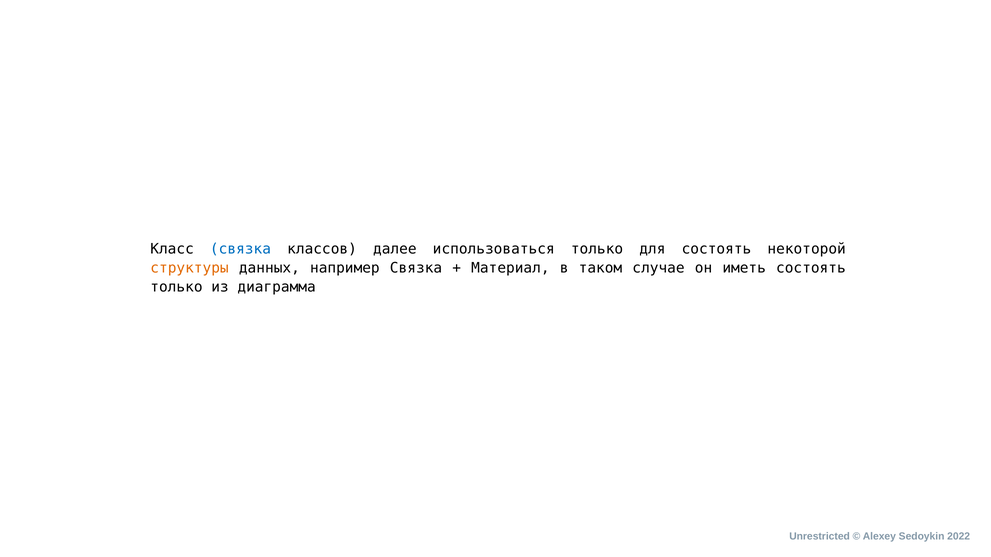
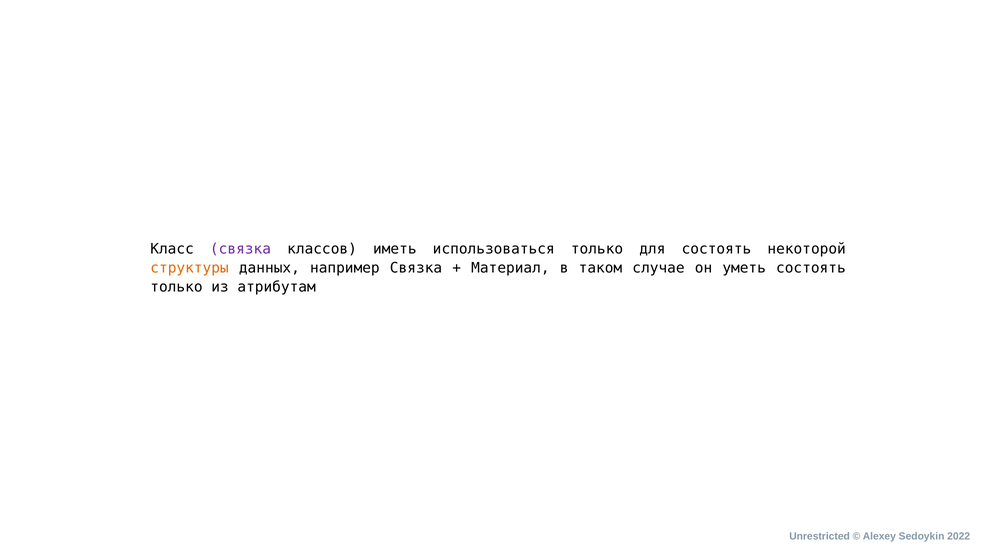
связка colour: blue -> purple (240, 249)
далее: далее -> иметь (395, 249)
иметь: иметь -> уметь (744, 268)
диаграмма: диаграмма -> атрибутам (277, 287)
